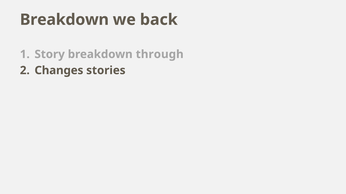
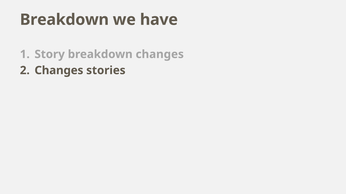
back: back -> have (159, 20)
breakdown through: through -> changes (160, 54)
